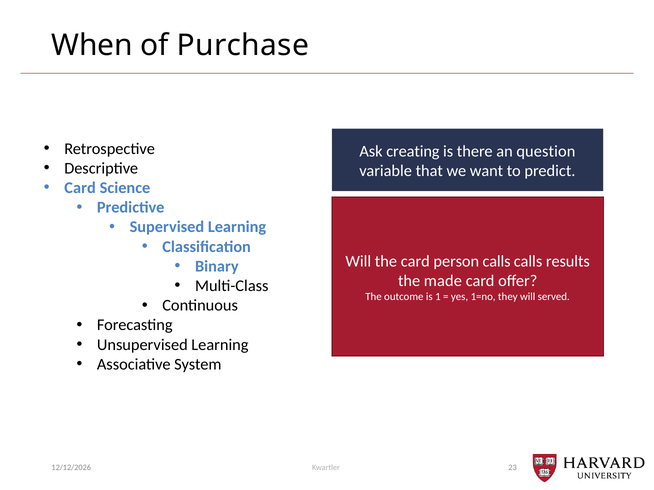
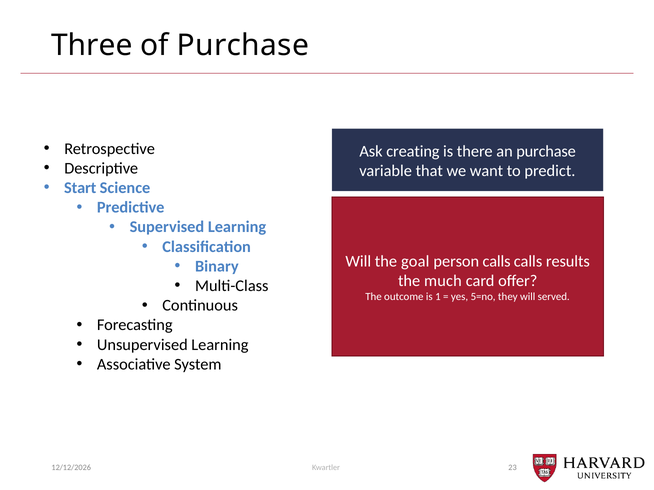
When: When -> Three (92, 45)
an question: question -> purchase (546, 151)
Card: Card -> Start (80, 188)
the card: card -> goal (415, 262)
made: made -> much (443, 281)
1=no: 1=no -> 5=no (483, 297)
